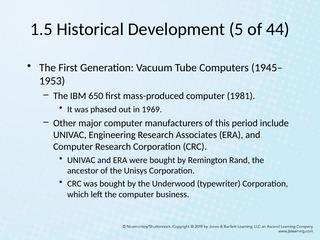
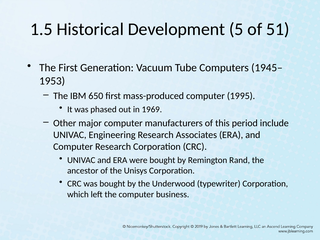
44: 44 -> 51 (278, 29)
1981: 1981 -> 1995 (241, 96)
